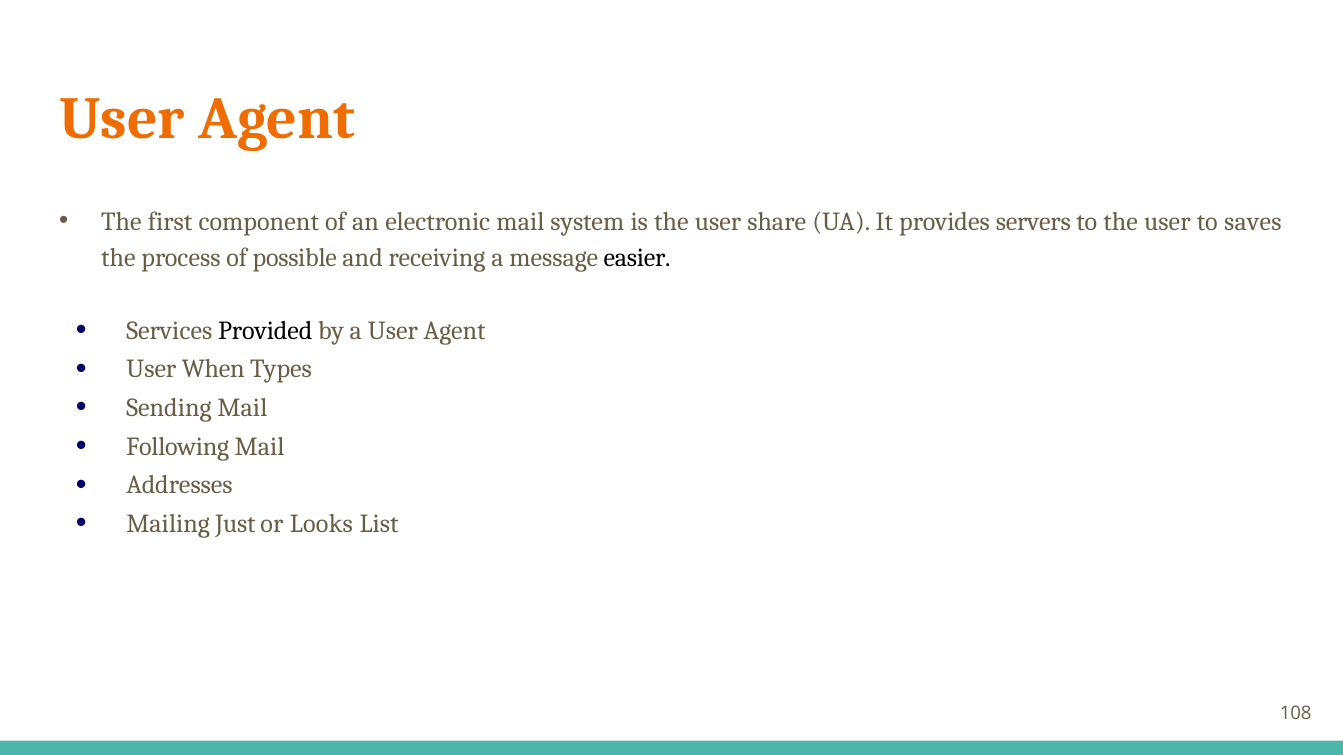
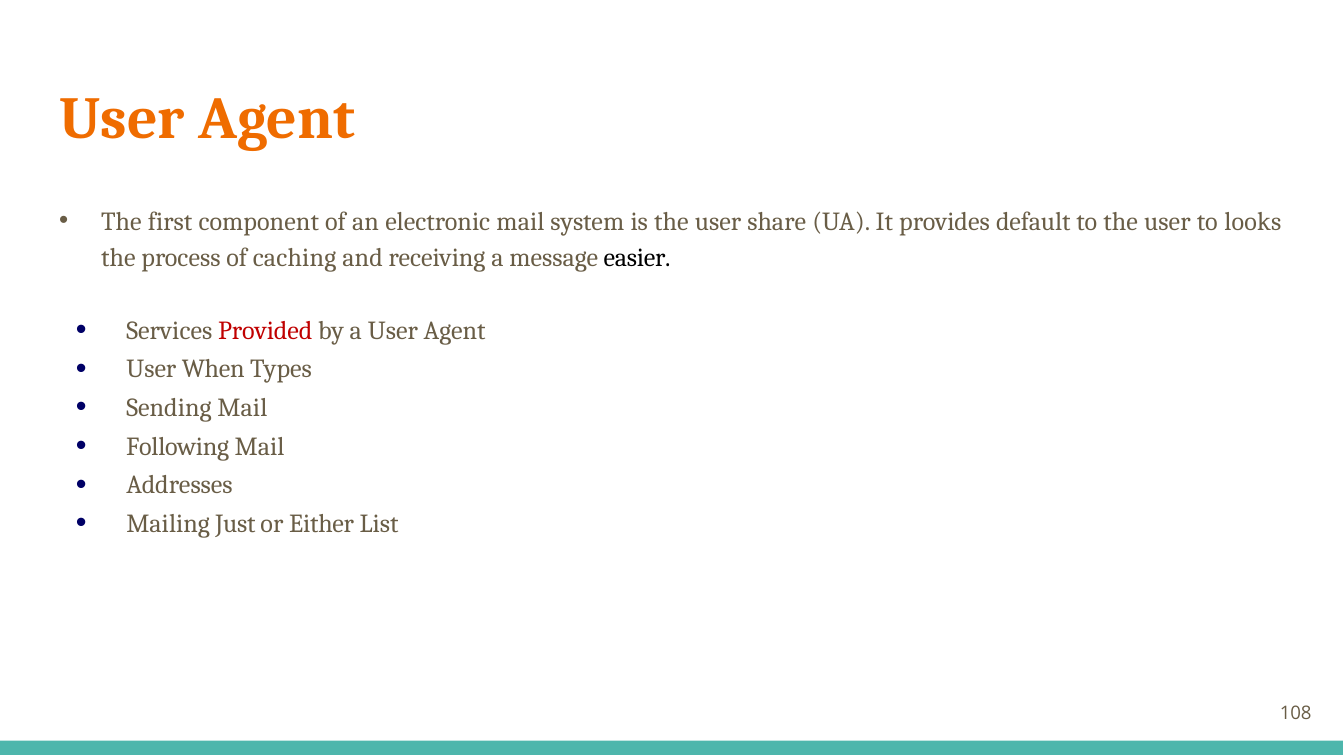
servers: servers -> default (1033, 222)
saves: saves -> looks (1253, 222)
possible: possible -> caching (295, 258)
Provided colour: black -> red (265, 331)
Looks: Looks -> Either (322, 524)
